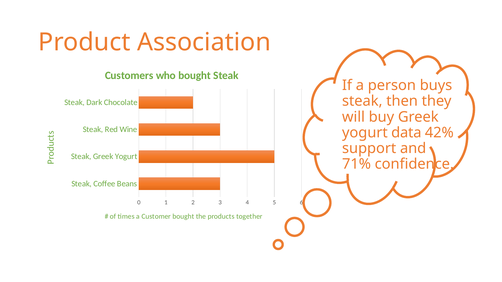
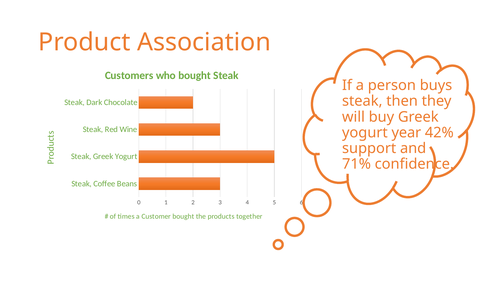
data: data -> year (406, 133)
